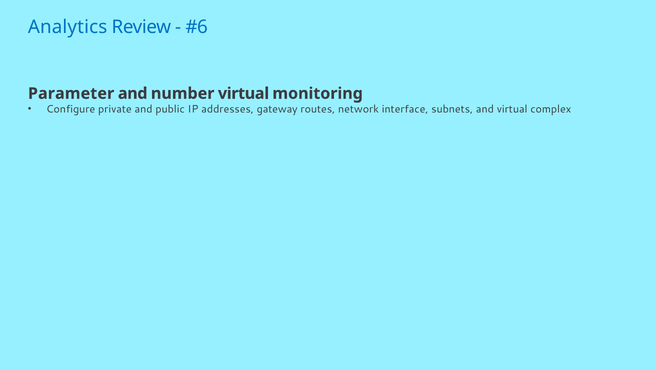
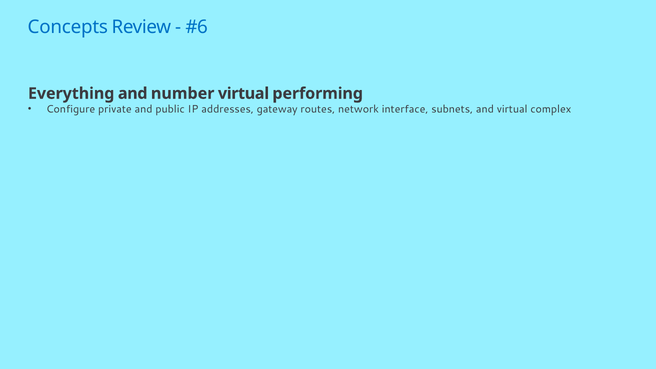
Analytics: Analytics -> Concepts (68, 27)
Parameter: Parameter -> Everything (71, 93)
monitoring: monitoring -> performing (318, 93)
